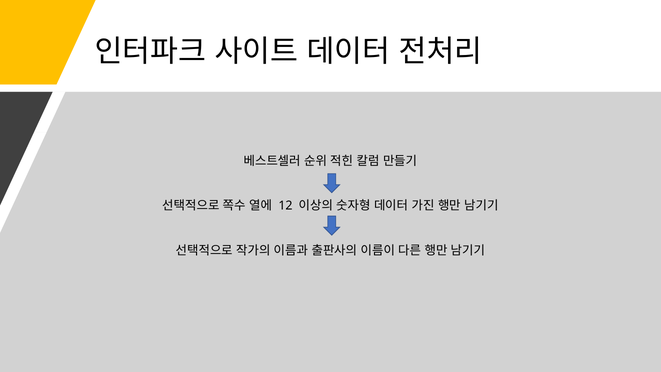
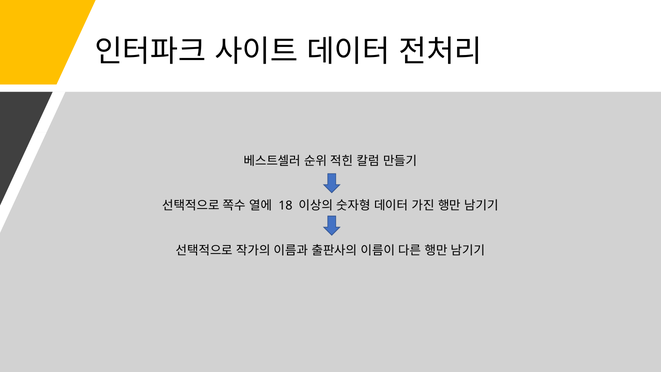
12: 12 -> 18 (285, 206)
